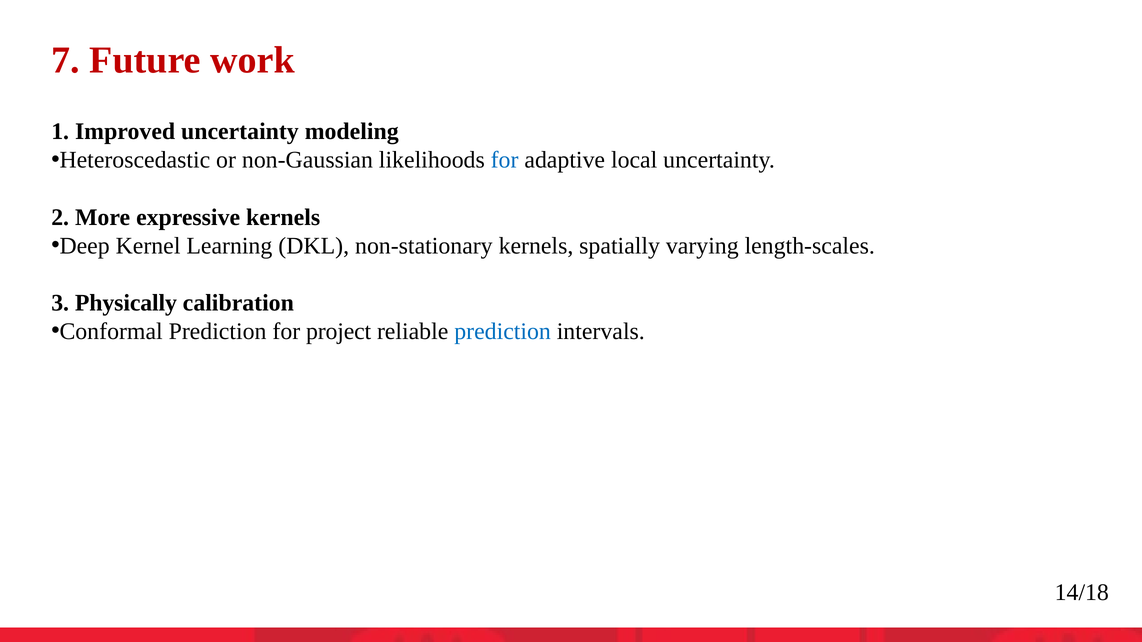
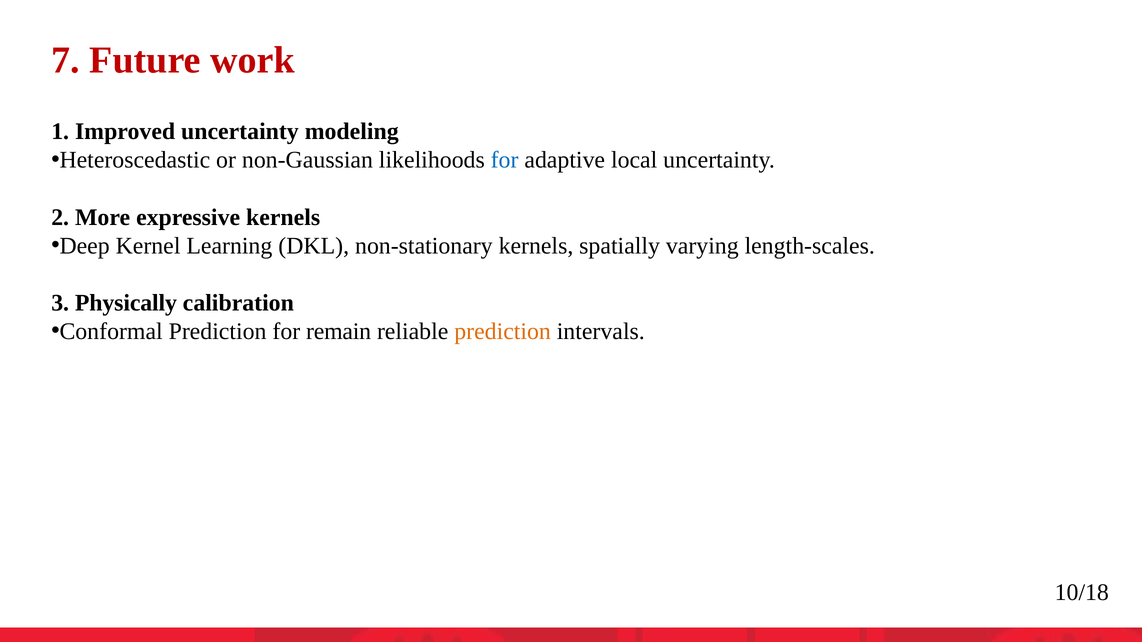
project: project -> remain (339, 332)
prediction colour: blue -> orange (503, 332)
14/18: 14/18 -> 10/18 (1082, 593)
